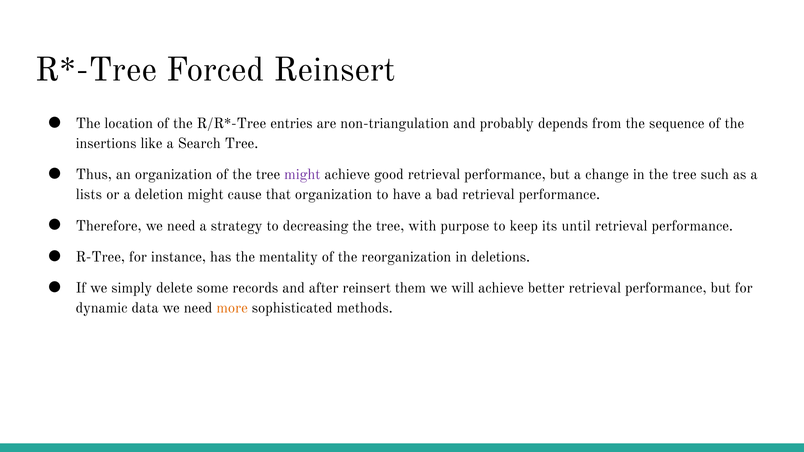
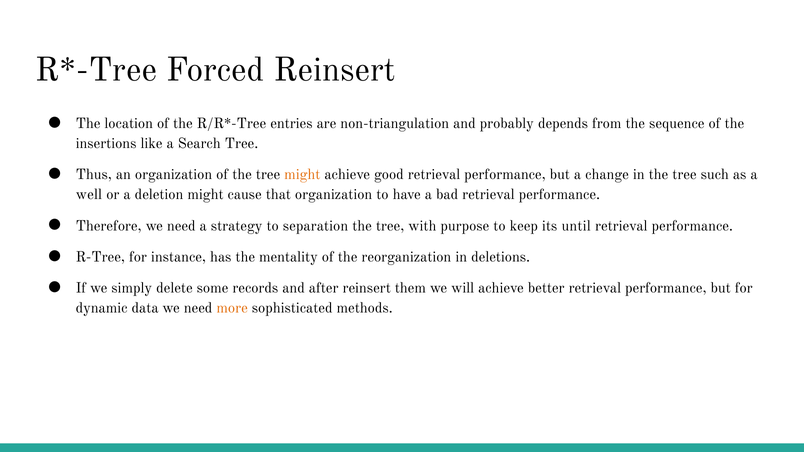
might colour: purple -> orange (302, 175)
lists: lists -> well (89, 195)
decreasing: decreasing -> separation (316, 226)
